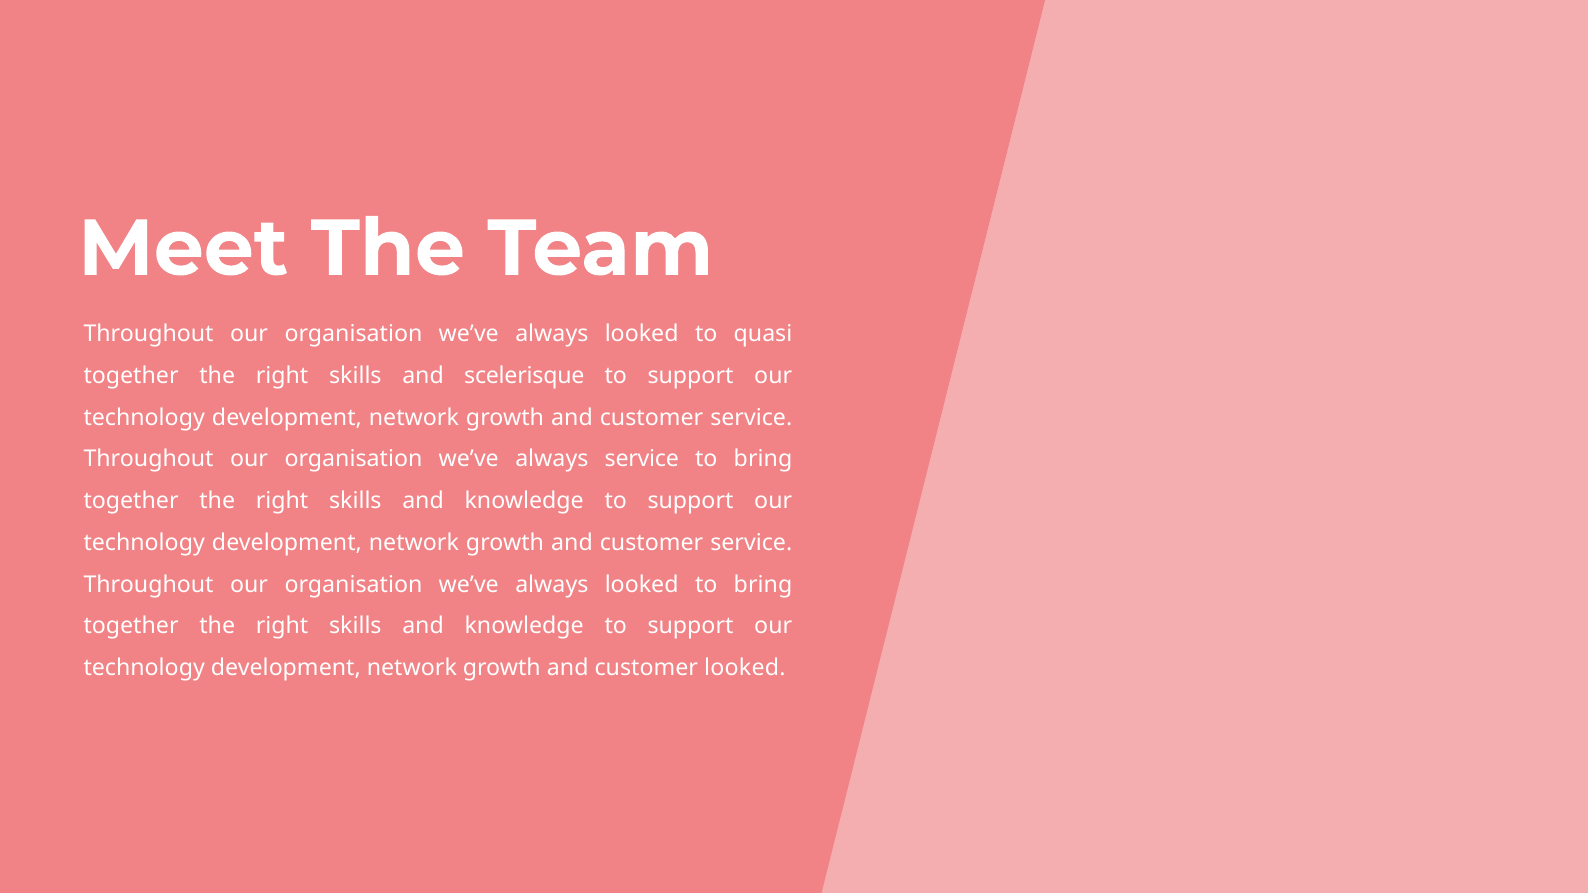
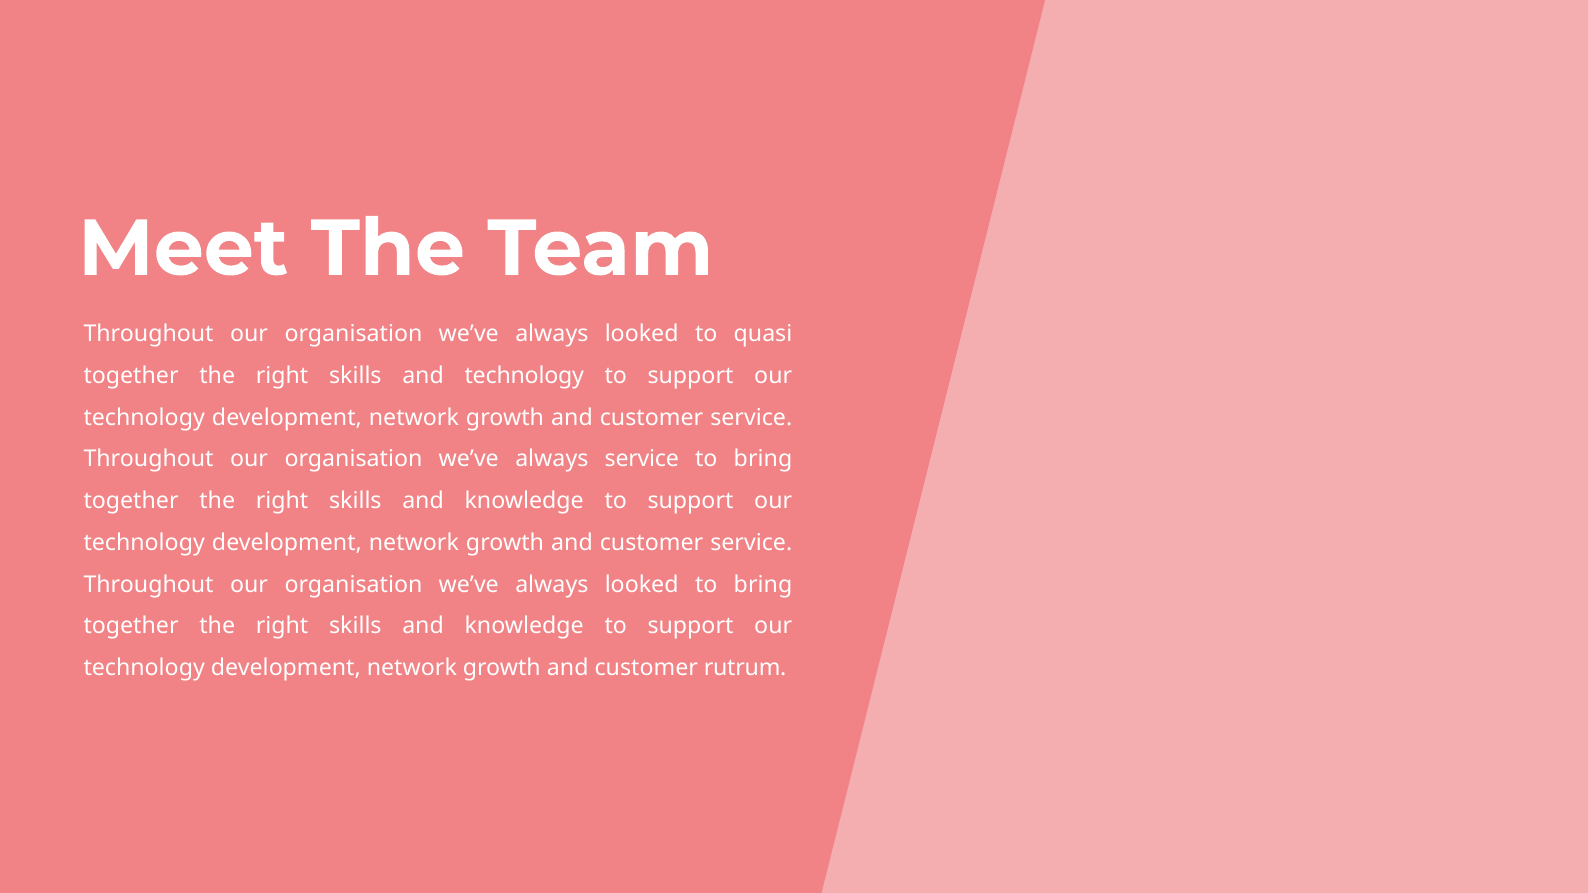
and scelerisque: scelerisque -> technology (524, 376)
customer looked: looked -> rutrum (745, 668)
